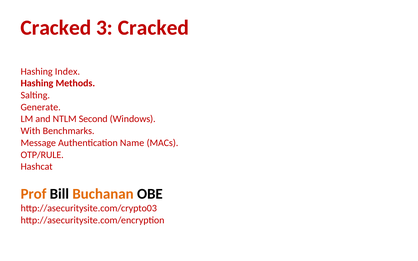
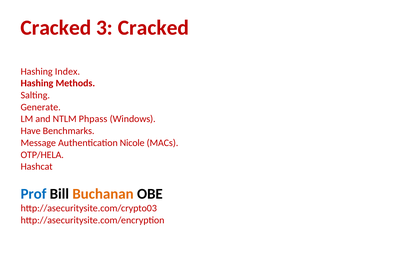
Second: Second -> Phpass (93, 119)
With: With -> Have (31, 131)
Name: Name -> Nicole (132, 143)
OTP/RULE: OTP/RULE -> OTP/HELA (42, 155)
Prof colour: orange -> blue (33, 194)
